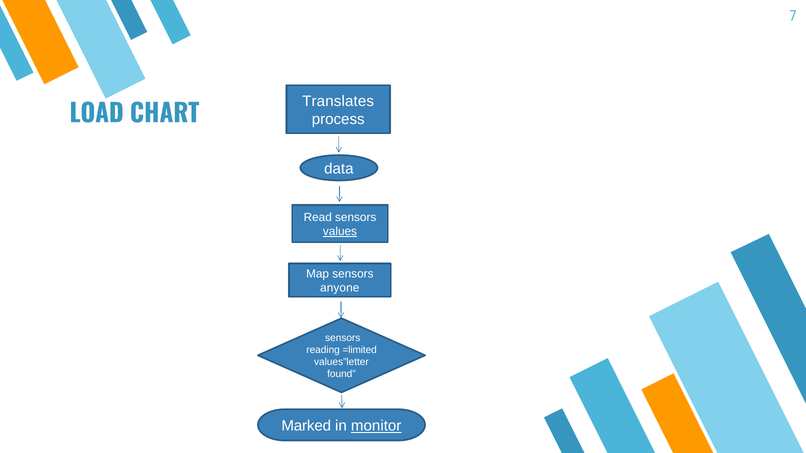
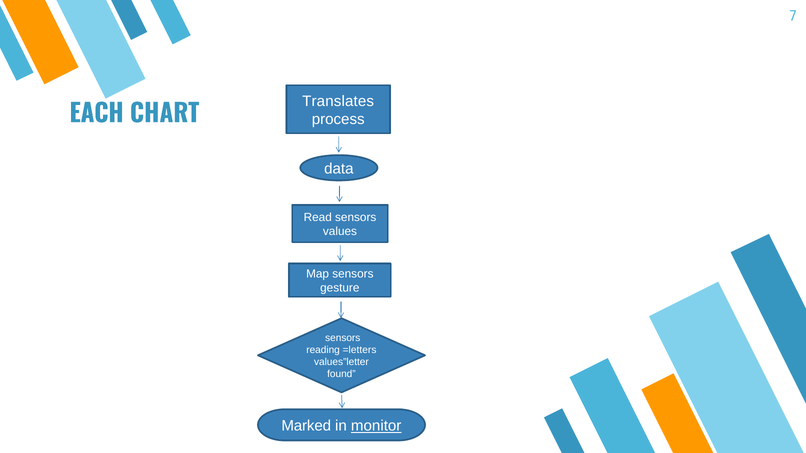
LOAD: LOAD -> EACH (97, 114)
values underline: present -> none (340, 232)
anyone: anyone -> gesture (340, 288)
=limited: =limited -> =letters (360, 350)
